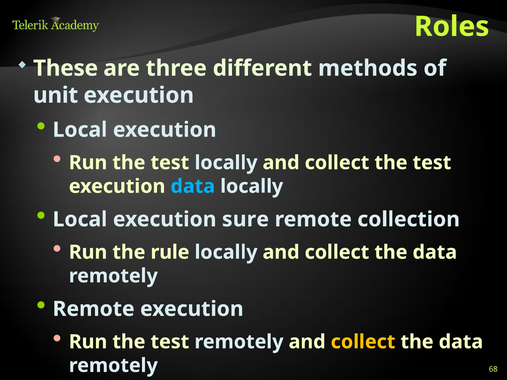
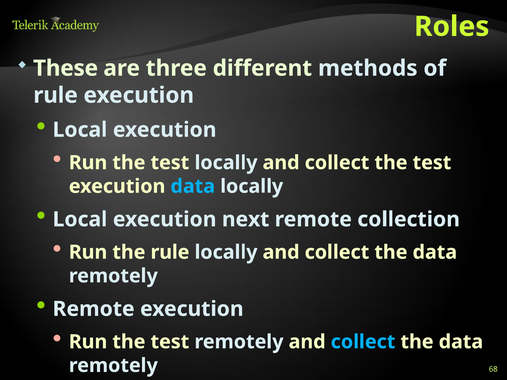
unit: unit -> rule (56, 95)
sure: sure -> next (246, 220)
collect colour: yellow -> light blue (363, 342)
